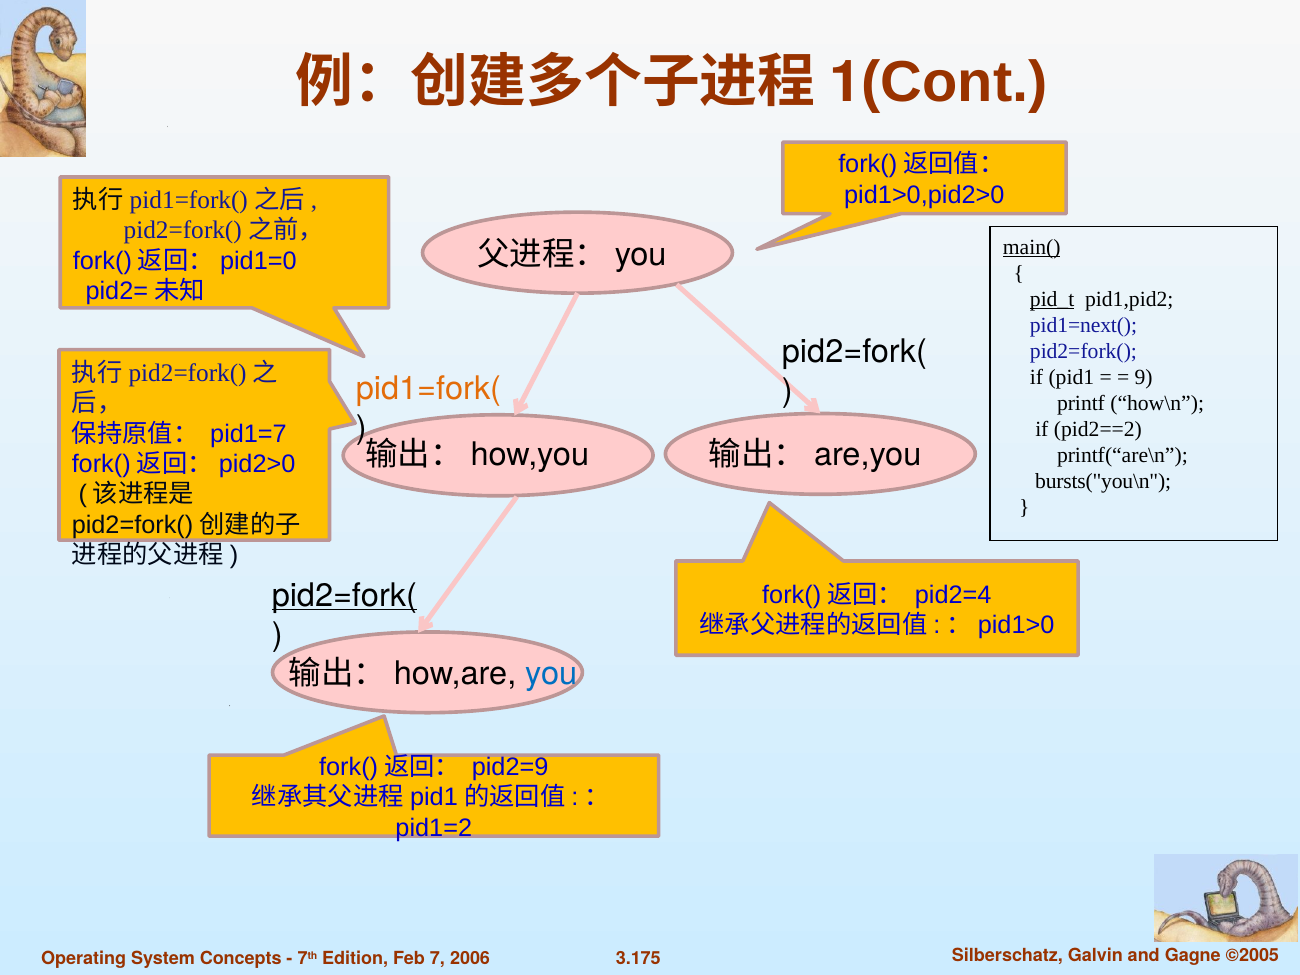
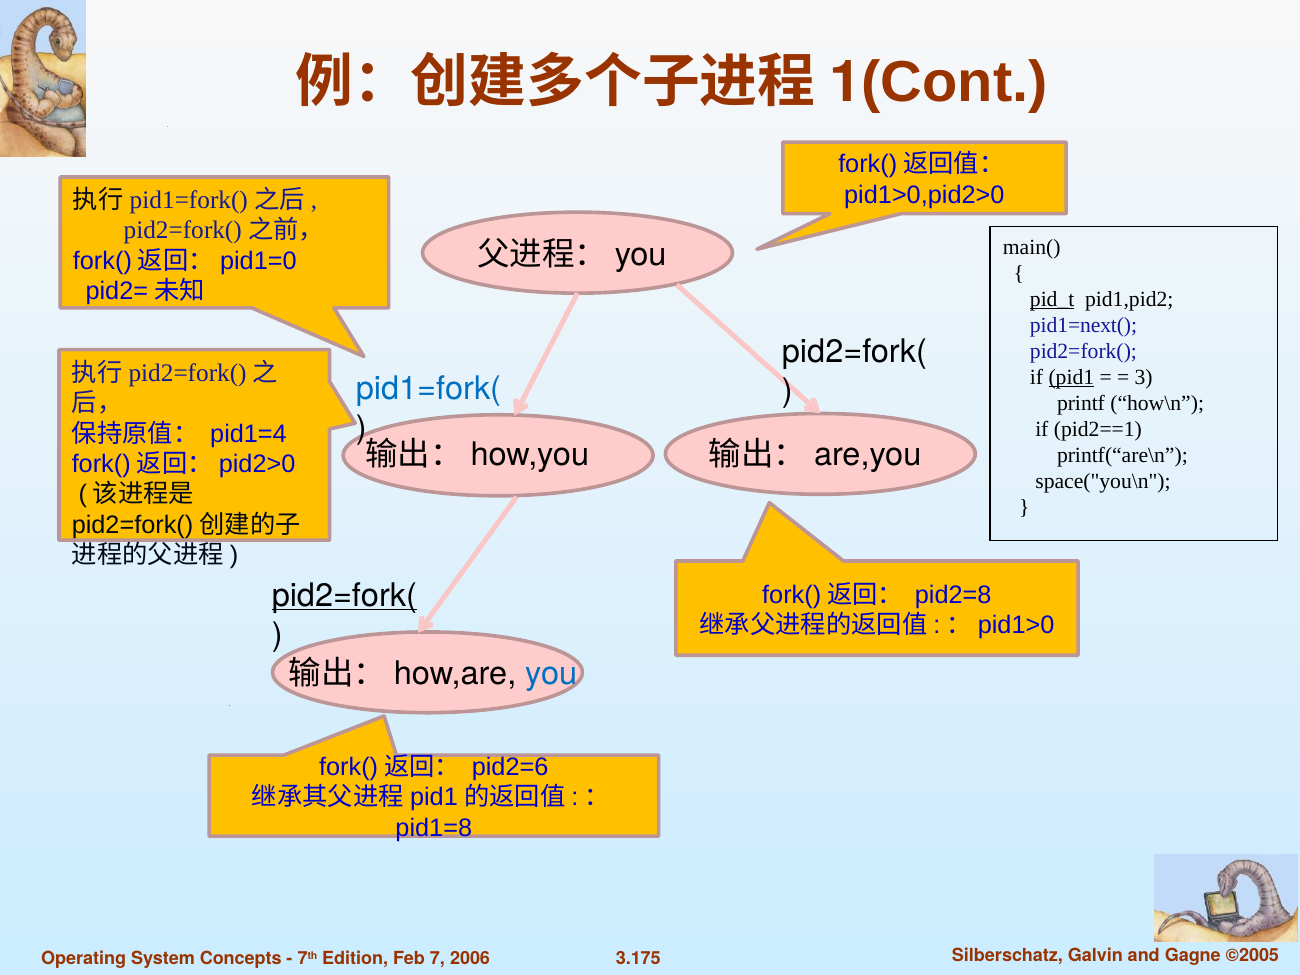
main( underline: present -> none (1032, 247)
pid1 underline: none -> present (1071, 377)
9: 9 -> 3 (1144, 377)
pid1=fork( colour: orange -> blue (429, 388)
pid2==2: pid2==2 -> pid2==1 (1098, 429)
pid1=7: pid1=7 -> pid1=4 (248, 434)
bursts("you\n: bursts("you\n -> space("you\n (1103, 481)
pid2=4: pid2=4 -> pid2=8 (953, 595)
pid2=9: pid2=9 -> pid2=6 (510, 767)
pid1=2: pid1=2 -> pid1=8 (434, 828)
